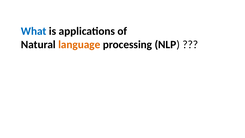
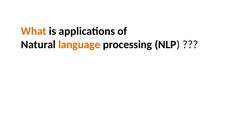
What colour: blue -> orange (34, 31)
